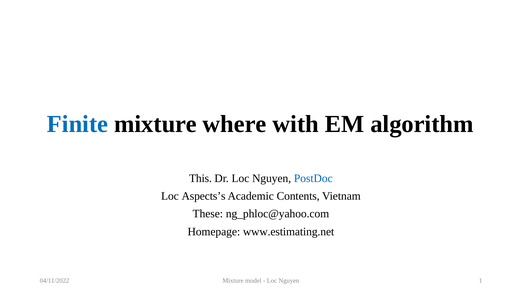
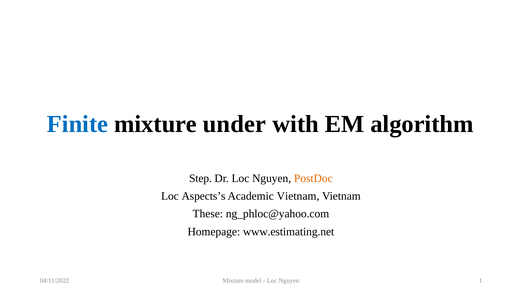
where: where -> under (234, 124)
This: This -> Step (200, 178)
PostDoc colour: blue -> orange (313, 178)
Academic Contents: Contents -> Vietnam (298, 196)
